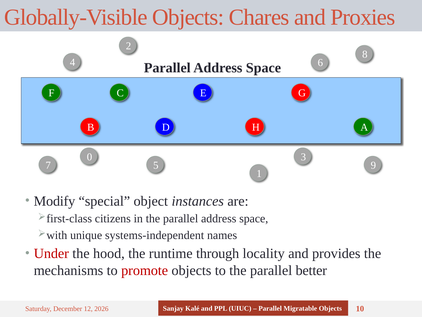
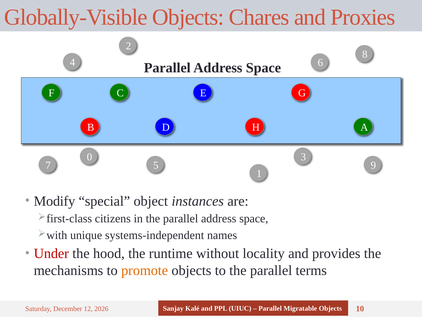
through: through -> without (218, 253)
promote colour: red -> orange (145, 270)
better: better -> terms (311, 270)
